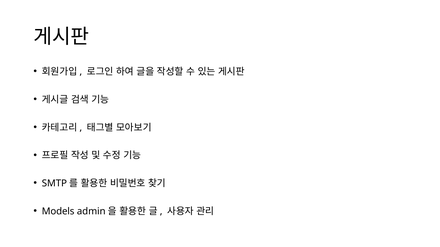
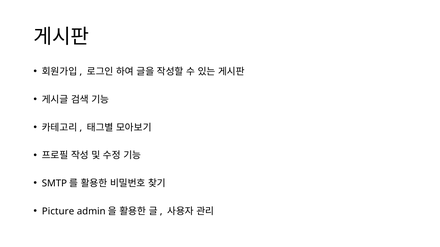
Models: Models -> Picture (58, 212)
